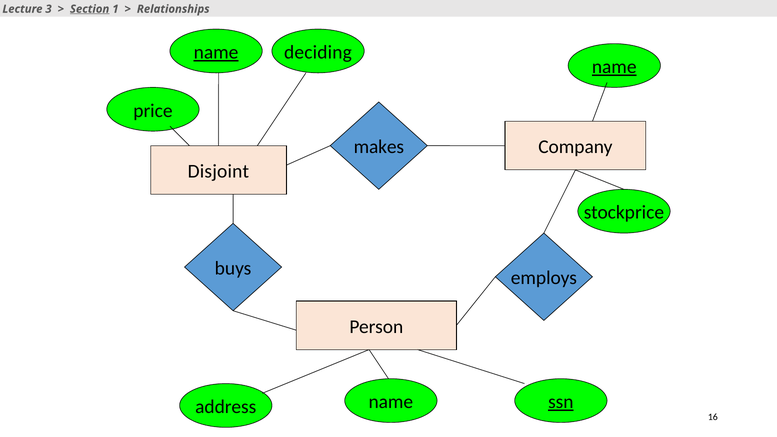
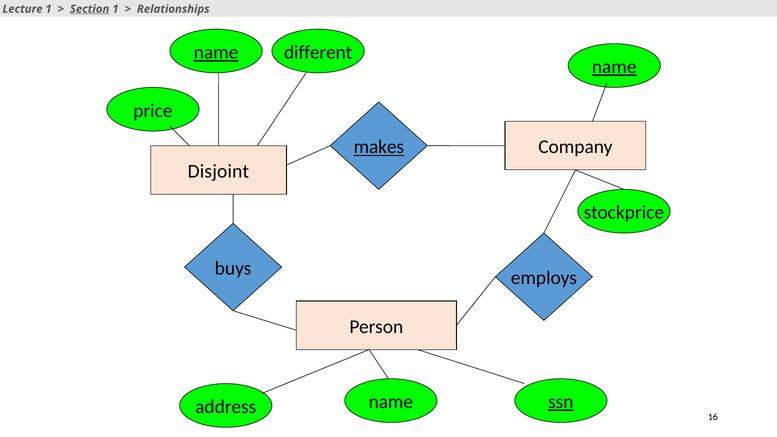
Lecture 3: 3 -> 1 (49, 9)
deciding: deciding -> different (318, 52)
makes underline: none -> present (379, 147)
